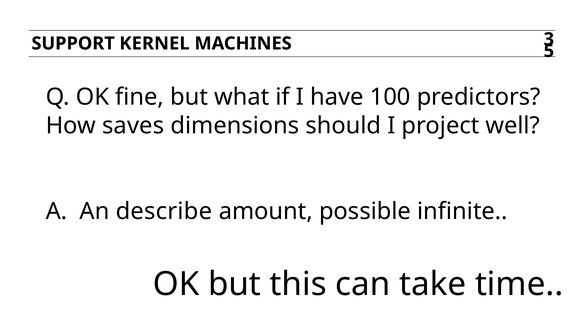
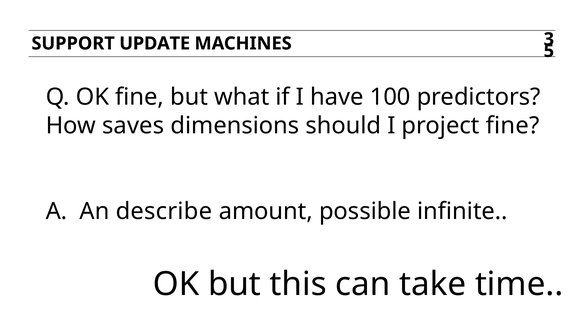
KERNEL: KERNEL -> UPDATE (155, 43)
project well: well -> fine (512, 126)
